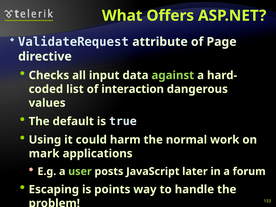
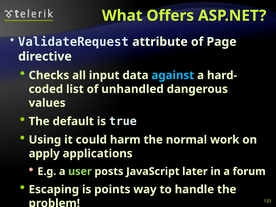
against colour: light green -> light blue (173, 75)
interaction: interaction -> unhandled (133, 89)
mark: mark -> apply (44, 154)
